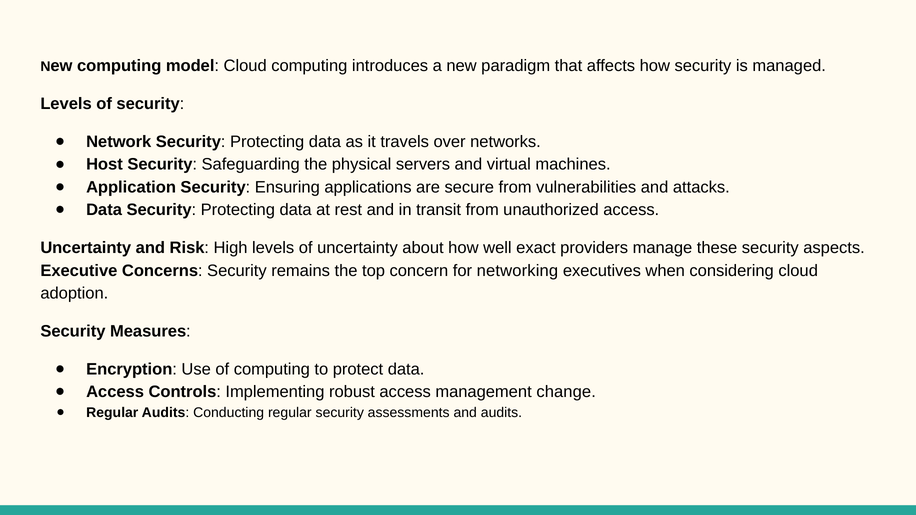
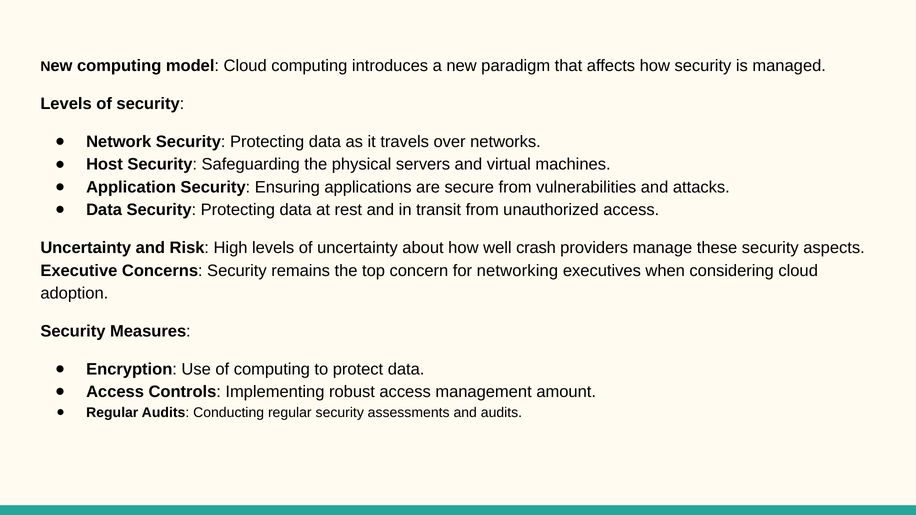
exact: exact -> crash (536, 248)
change: change -> amount (566, 392)
